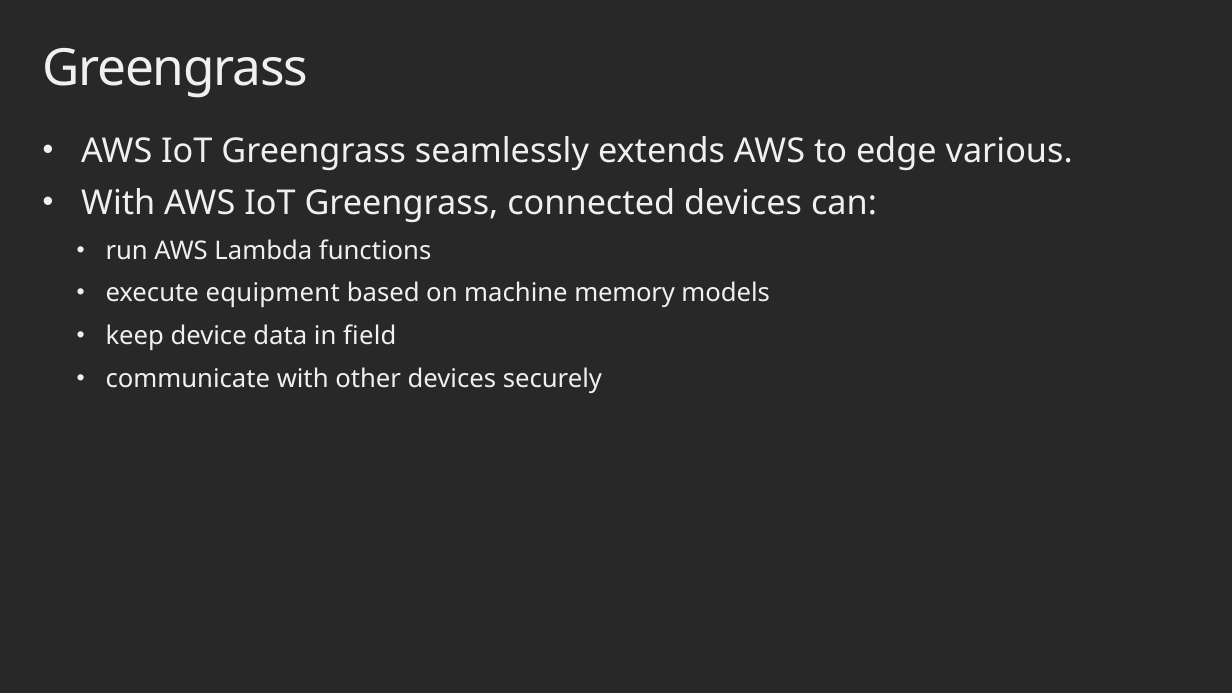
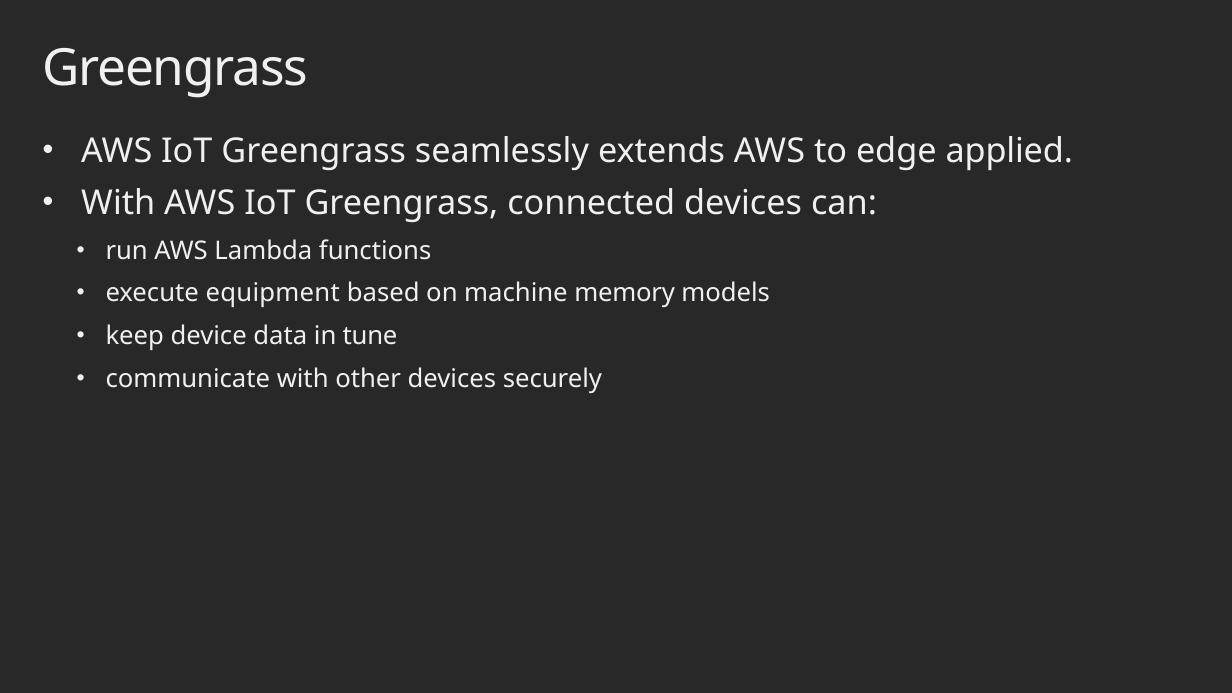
various: various -> applied (1009, 151)
field: field -> tune (370, 336)
